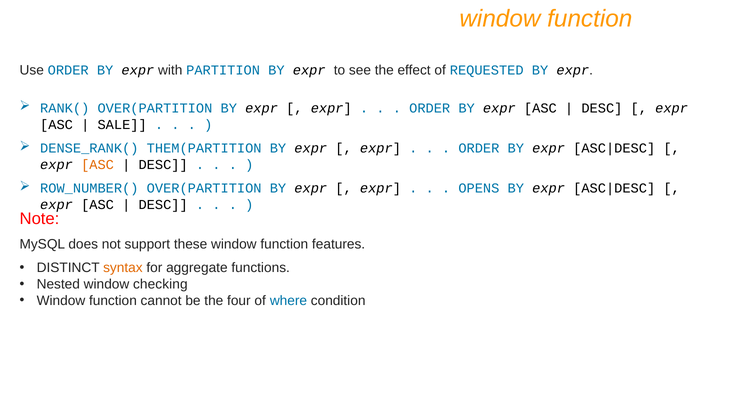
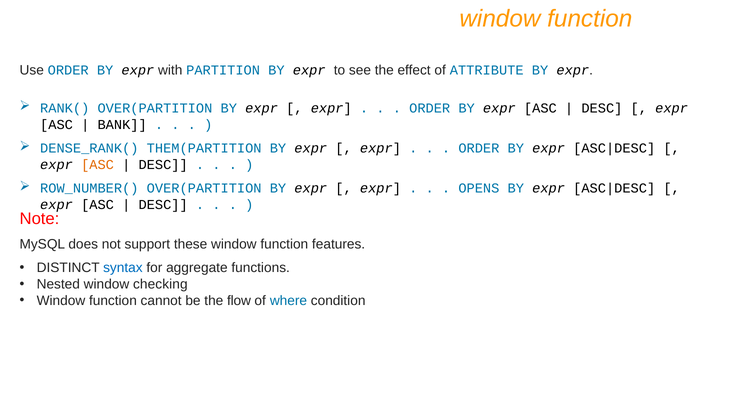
REQUESTED: REQUESTED -> ATTRIBUTE (487, 70)
SALE: SALE -> BANK (122, 125)
syntax colour: orange -> blue (123, 268)
four: four -> flow (239, 301)
